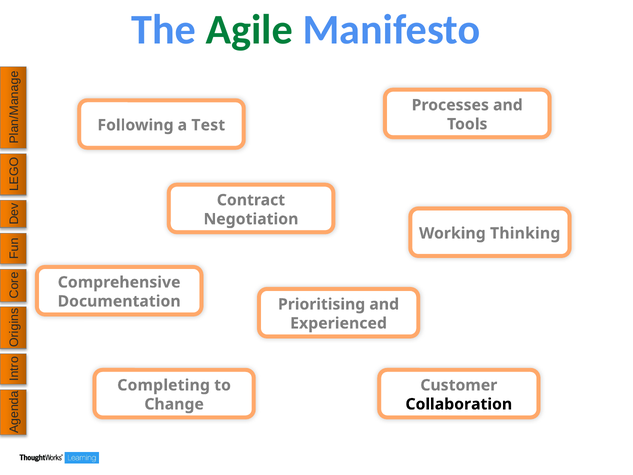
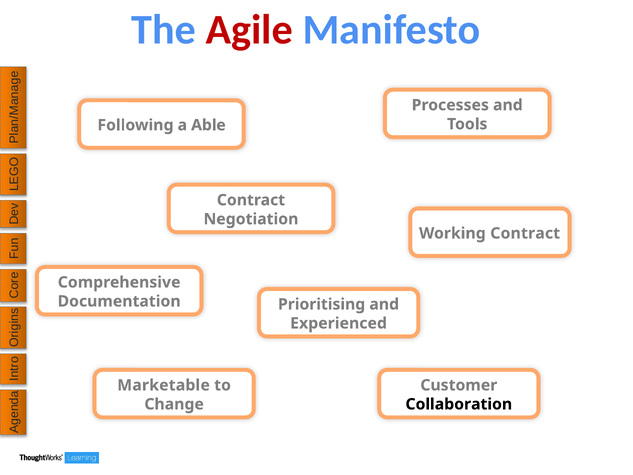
Agile colour: green -> red (249, 30)
Test: Test -> Able (208, 125)
Working Thinking: Thinking -> Contract (525, 233)
Completing: Completing -> Marketable (164, 385)
